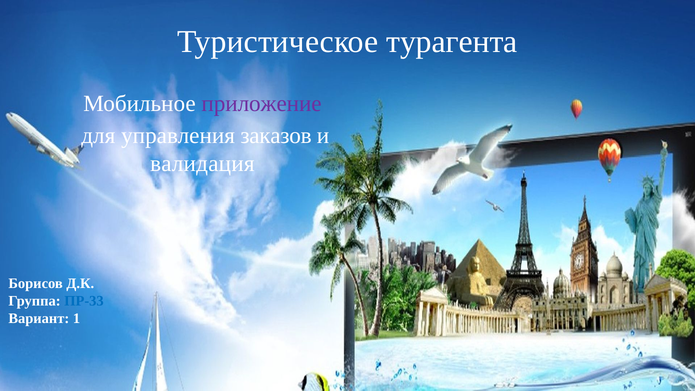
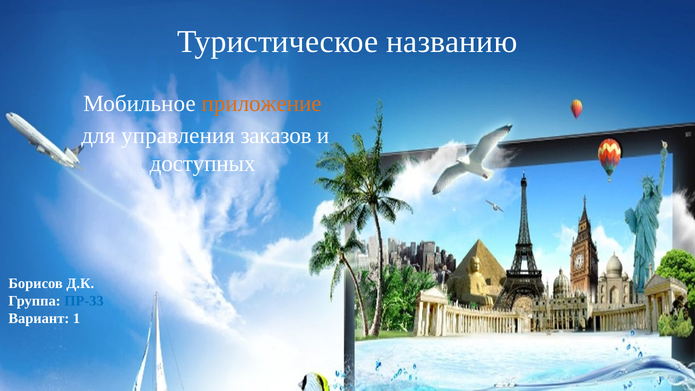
турагента: турагента -> названию (452, 42)
приложение colour: purple -> orange (262, 103)
валидация: валидация -> доступных (203, 164)
